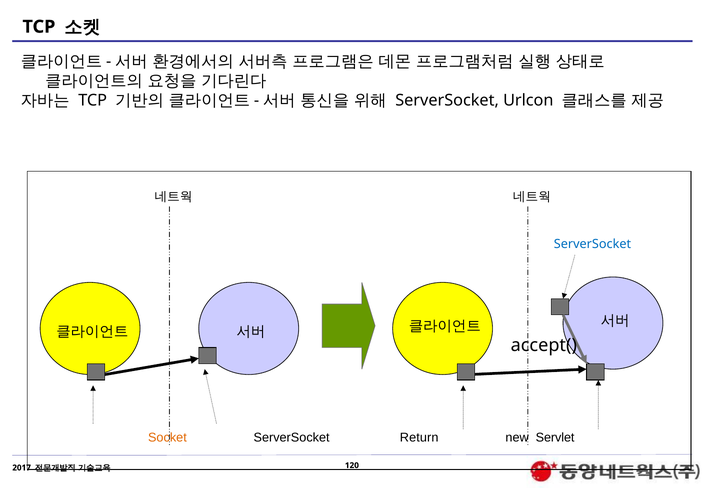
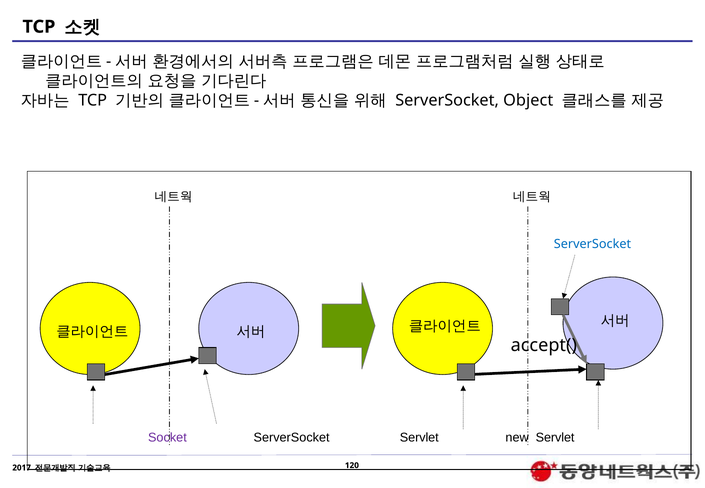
Urlcon: Urlcon -> Object (528, 101)
Socket colour: orange -> purple (167, 438)
ServerSocket Return: Return -> Servlet (419, 438)
